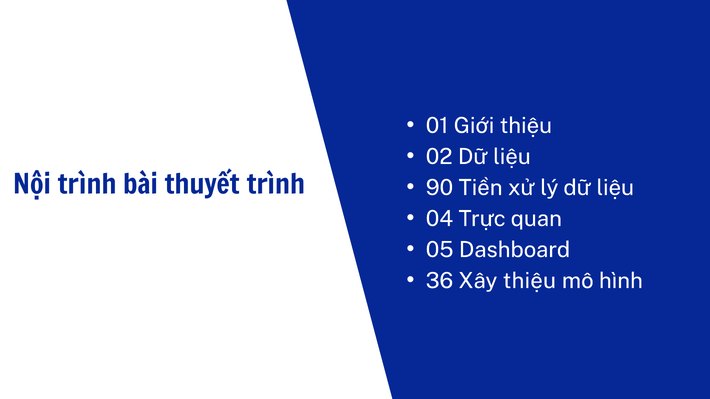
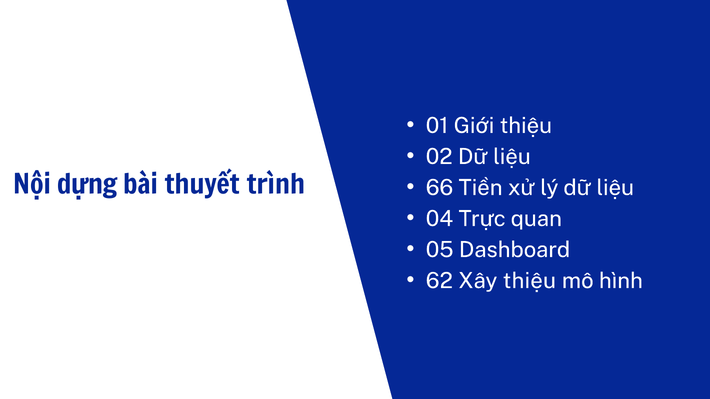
Nội trình: trình -> dựng (87, 185)
90: 90 -> 66 (439, 188)
36: 36 -> 62 (439, 281)
